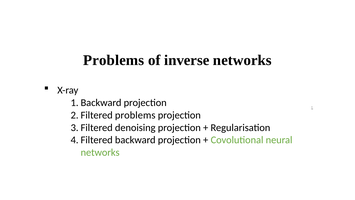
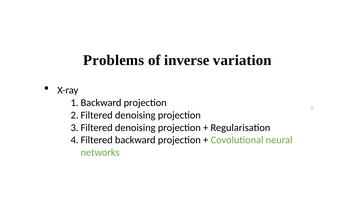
inverse networks: networks -> variation (242, 60)
problems: problems -> denoising (135, 115)
